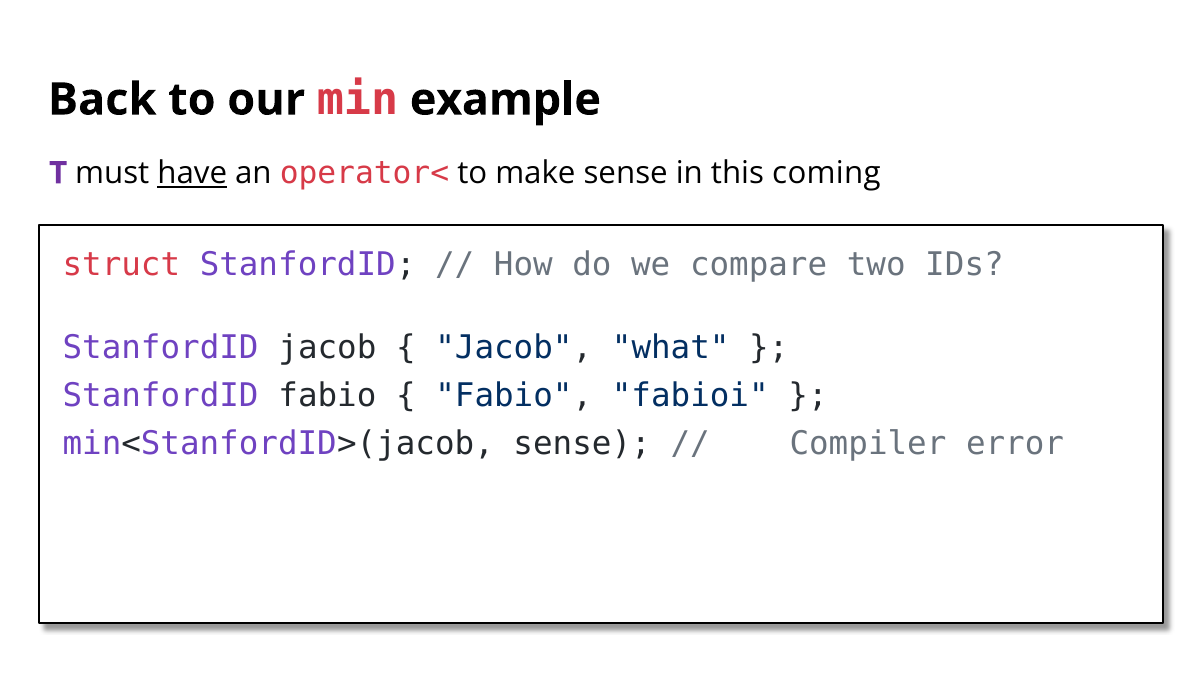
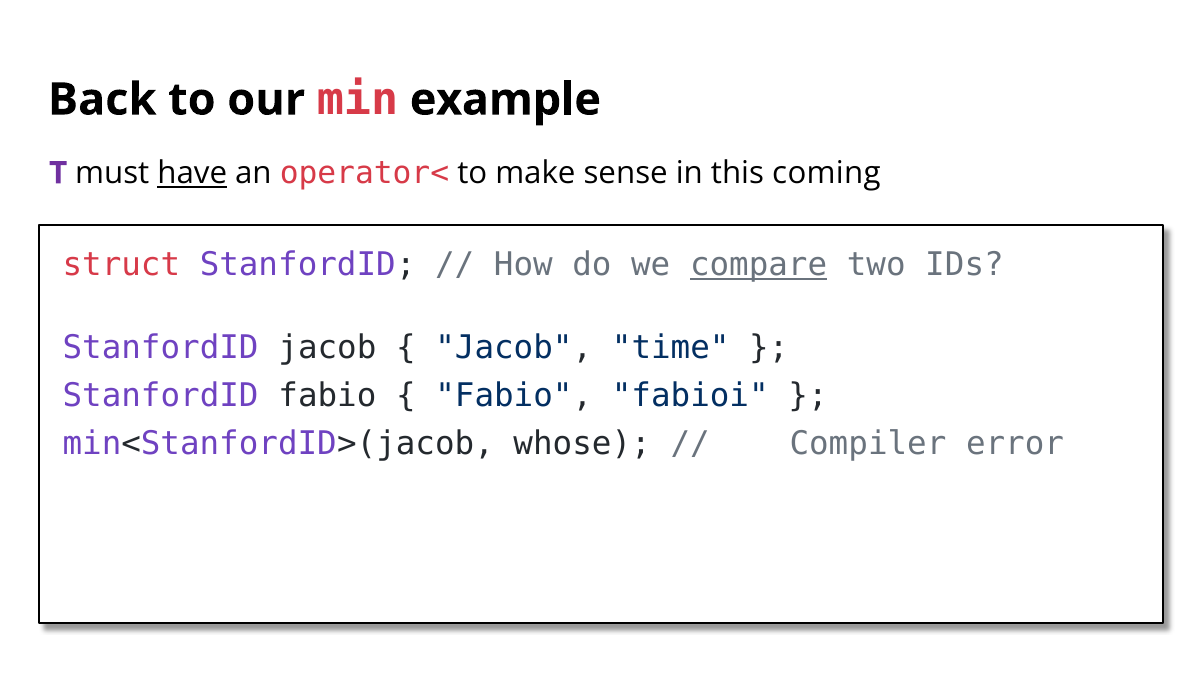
compare underline: none -> present (759, 265)
what: what -> time (671, 348)
min<StanfordID>(jacob sense: sense -> whose (582, 443)
